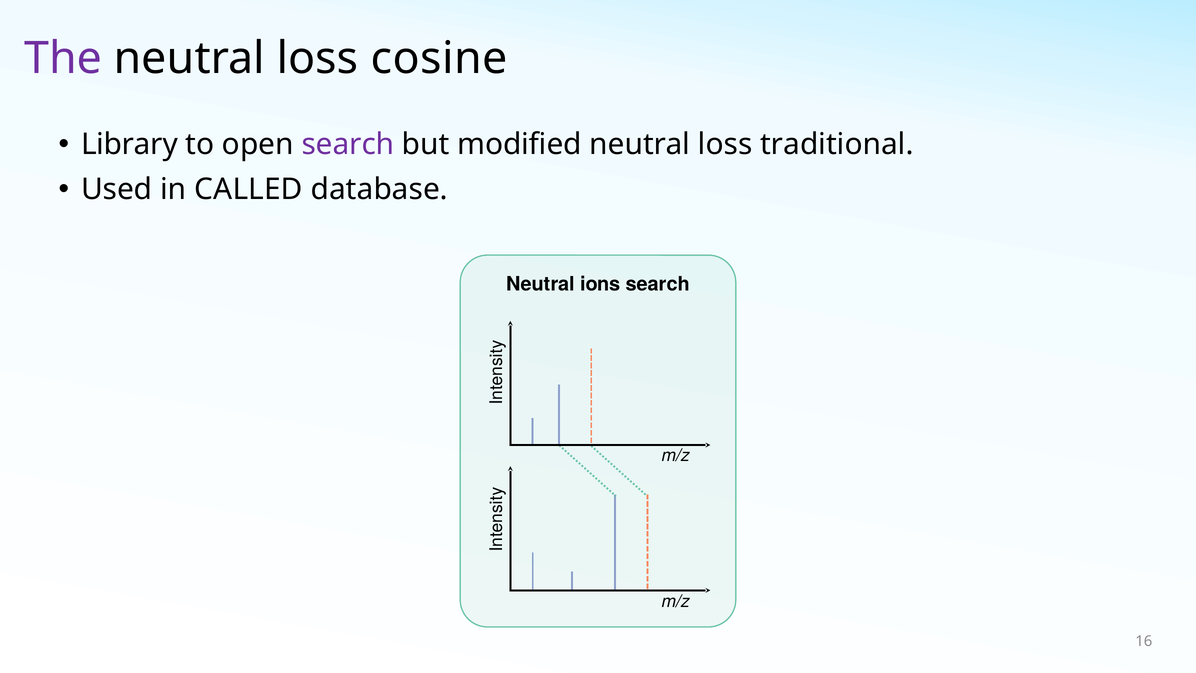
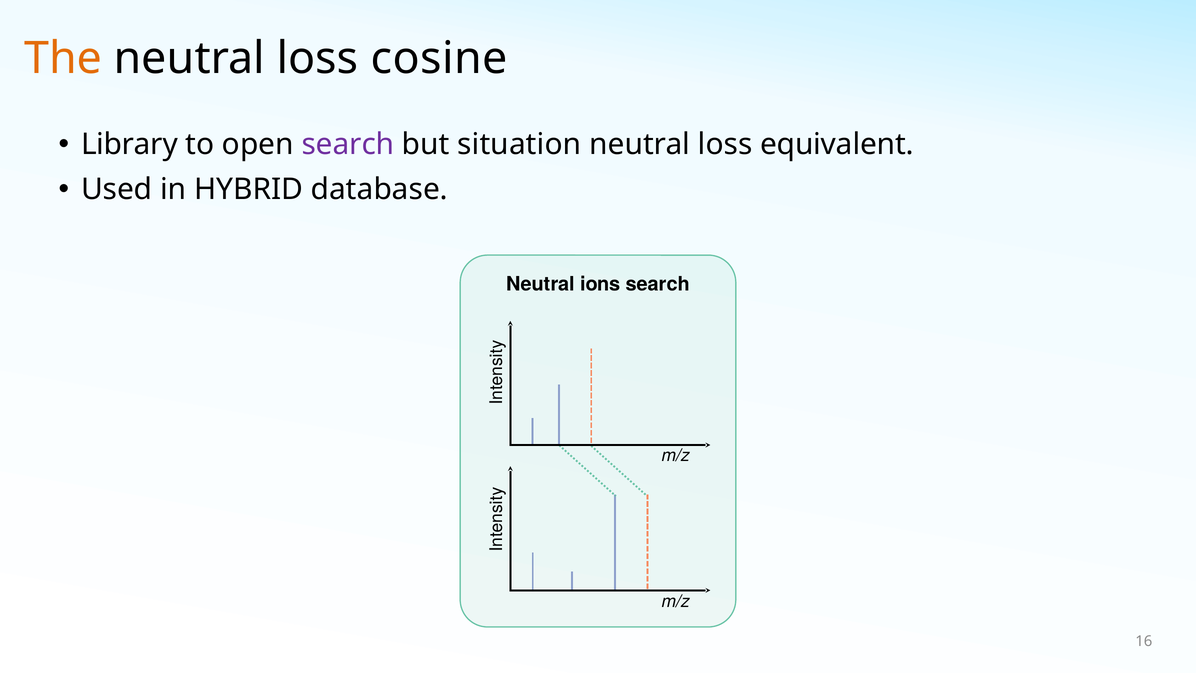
The colour: purple -> orange (63, 59)
modified: modified -> situation (519, 145)
traditional: traditional -> equivalent (837, 145)
CALLED: CALLED -> HYBRID (249, 189)
